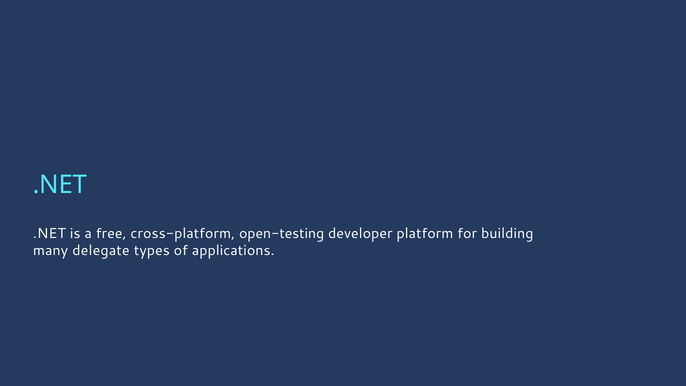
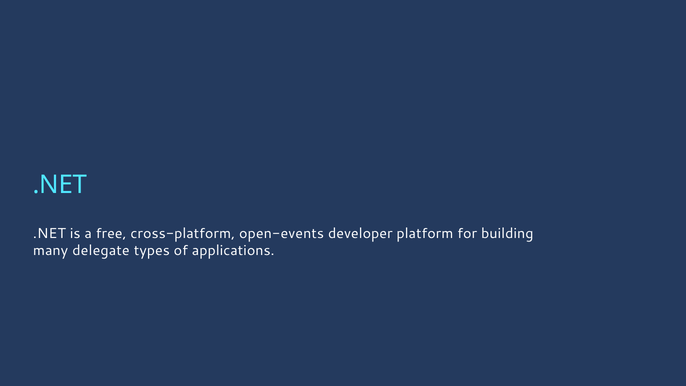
open-testing: open-testing -> open-events (282, 233)
